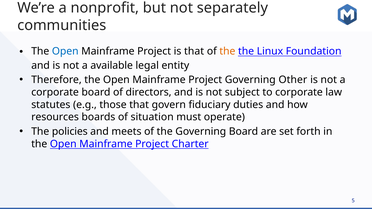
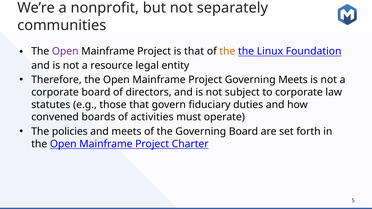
Open colour: blue -> purple (65, 51)
available: available -> resource (112, 65)
Governing Other: Other -> Meets (293, 80)
resources: resources -> convened (55, 117)
situation: situation -> activities (152, 117)
